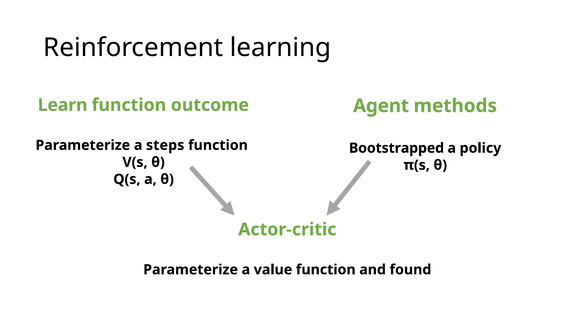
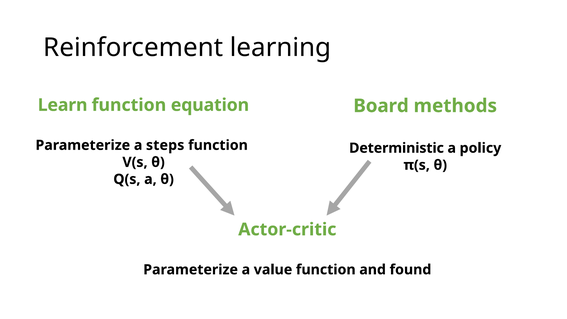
outcome: outcome -> equation (210, 105)
Agent: Agent -> Board (381, 106)
Bootstrapped: Bootstrapped -> Deterministic (396, 148)
